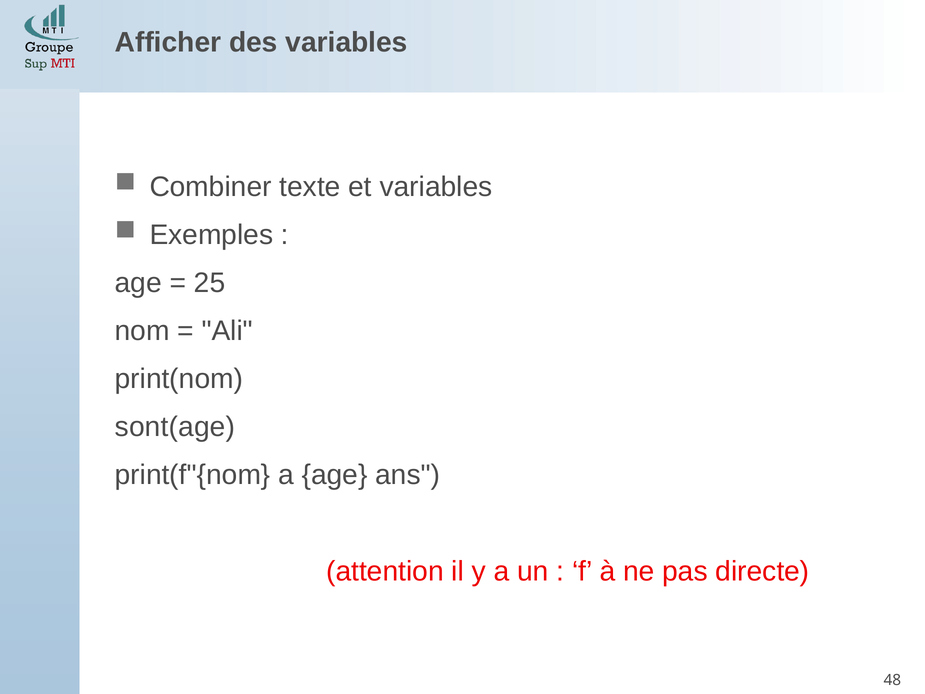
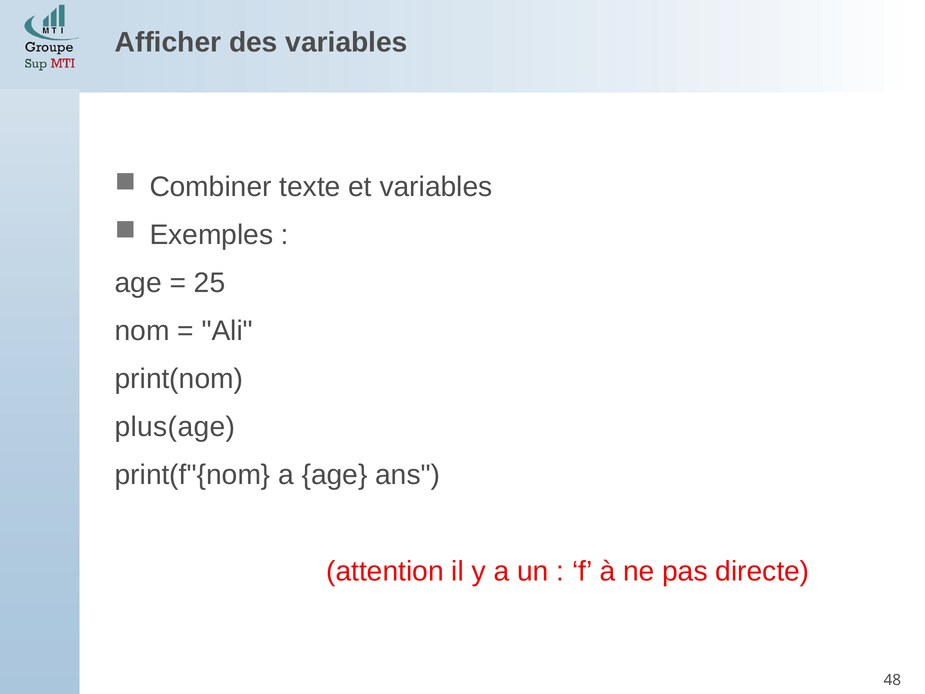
sont(age: sont(age -> plus(age (175, 427)
